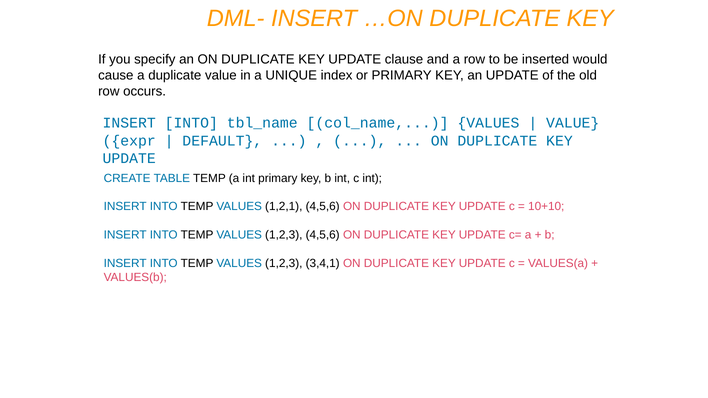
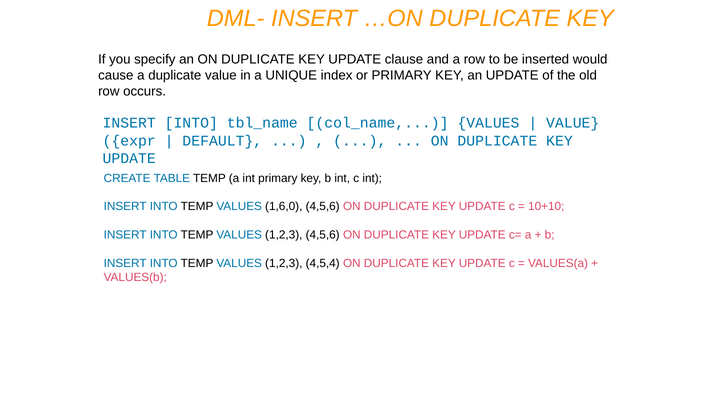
1,2,1: 1,2,1 -> 1,6,0 (284, 207)
3,4,1: 3,4,1 -> 4,5,4 (323, 263)
